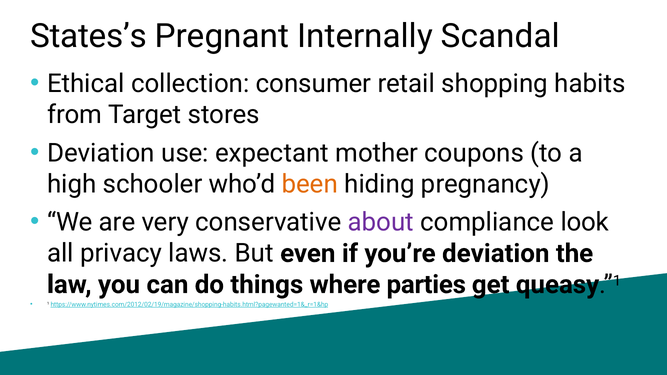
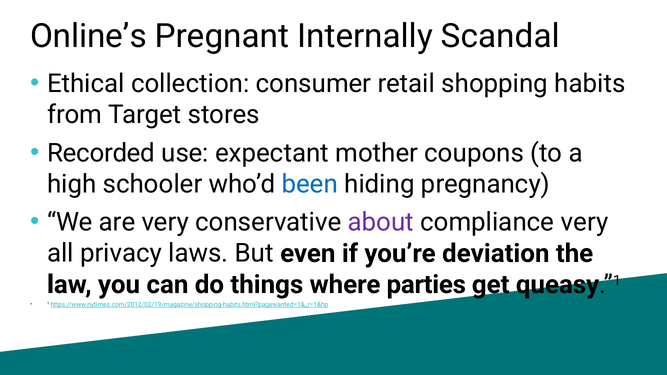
States’s: States’s -> Online’s (88, 36)
Deviation: Deviation -> Recorded (101, 153)
been colour: orange -> blue (310, 184)
compliance look: look -> very (585, 222)
